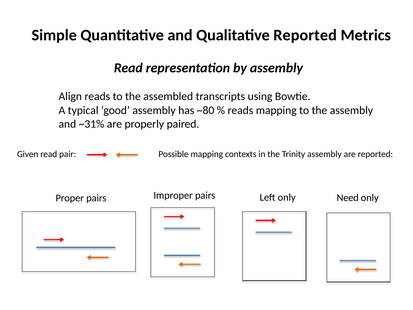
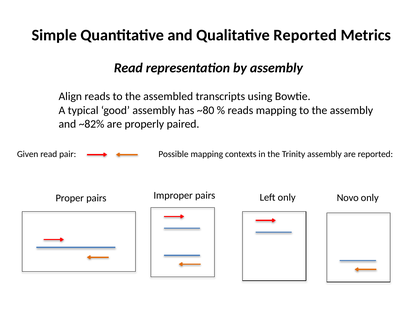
~31%: ~31% -> ~82% (92, 124)
Need: Need -> Novo (348, 198)
